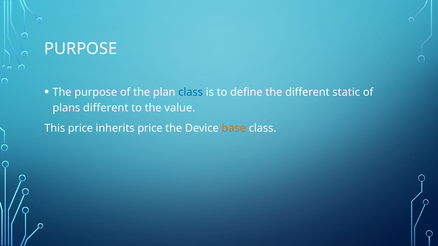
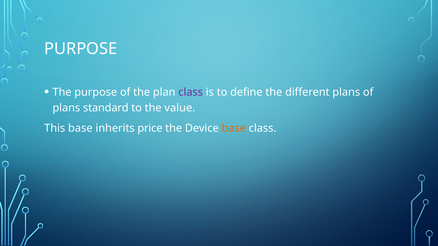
class colour: blue -> purple (191, 92)
different static: static -> plans (346, 92)
plans different: different -> standard (106, 108)
This price: price -> base (80, 129)
